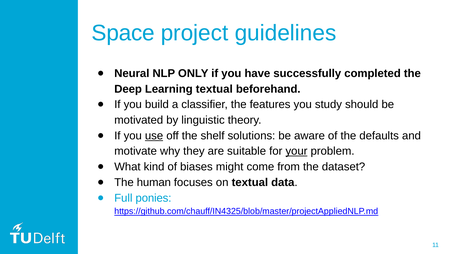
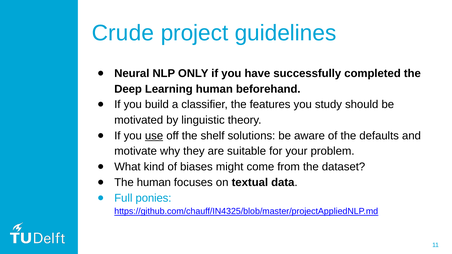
Space: Space -> Crude (123, 33)
Learning textual: textual -> human (214, 89)
your underline: present -> none (296, 151)
